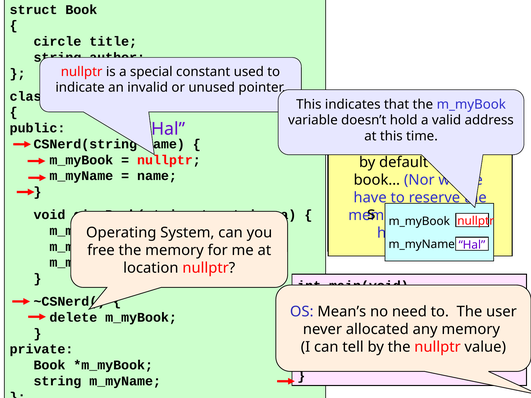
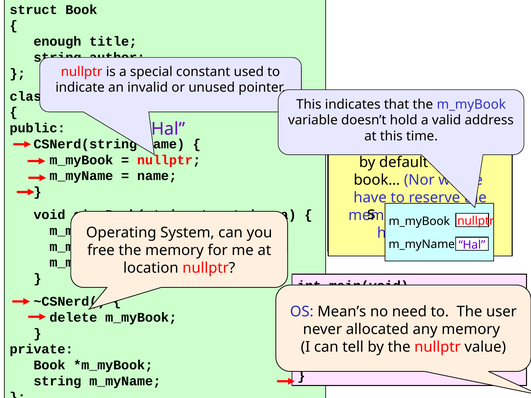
circle: circle -> enough (57, 42)
